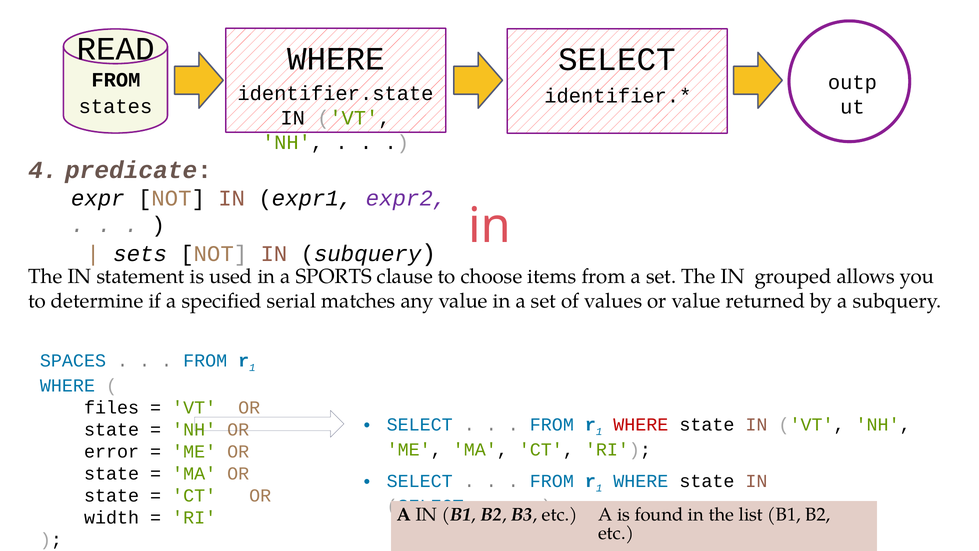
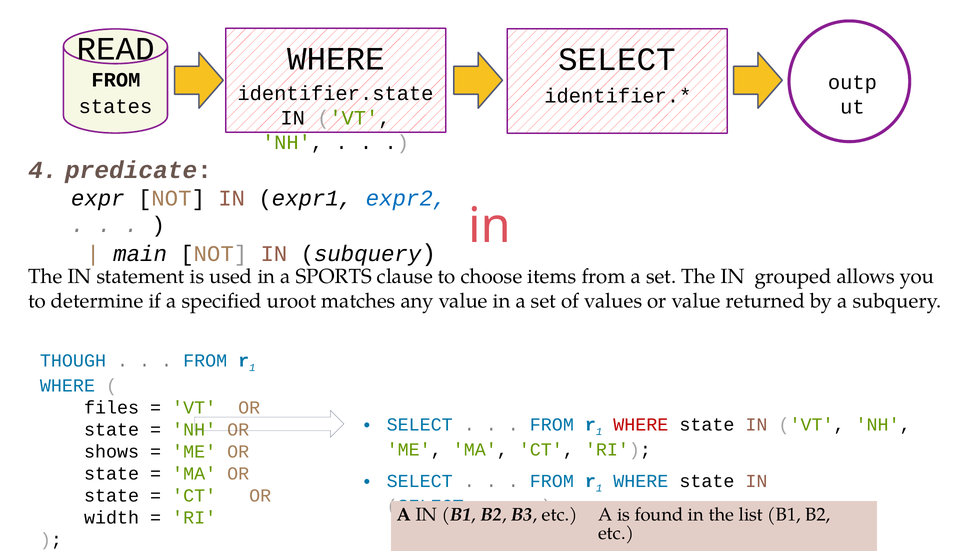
expr2 colour: purple -> blue (406, 198)
sets: sets -> main (140, 254)
serial: serial -> uroot (292, 301)
SPACES: SPACES -> THOUGH (73, 360)
error: error -> shows (112, 451)
